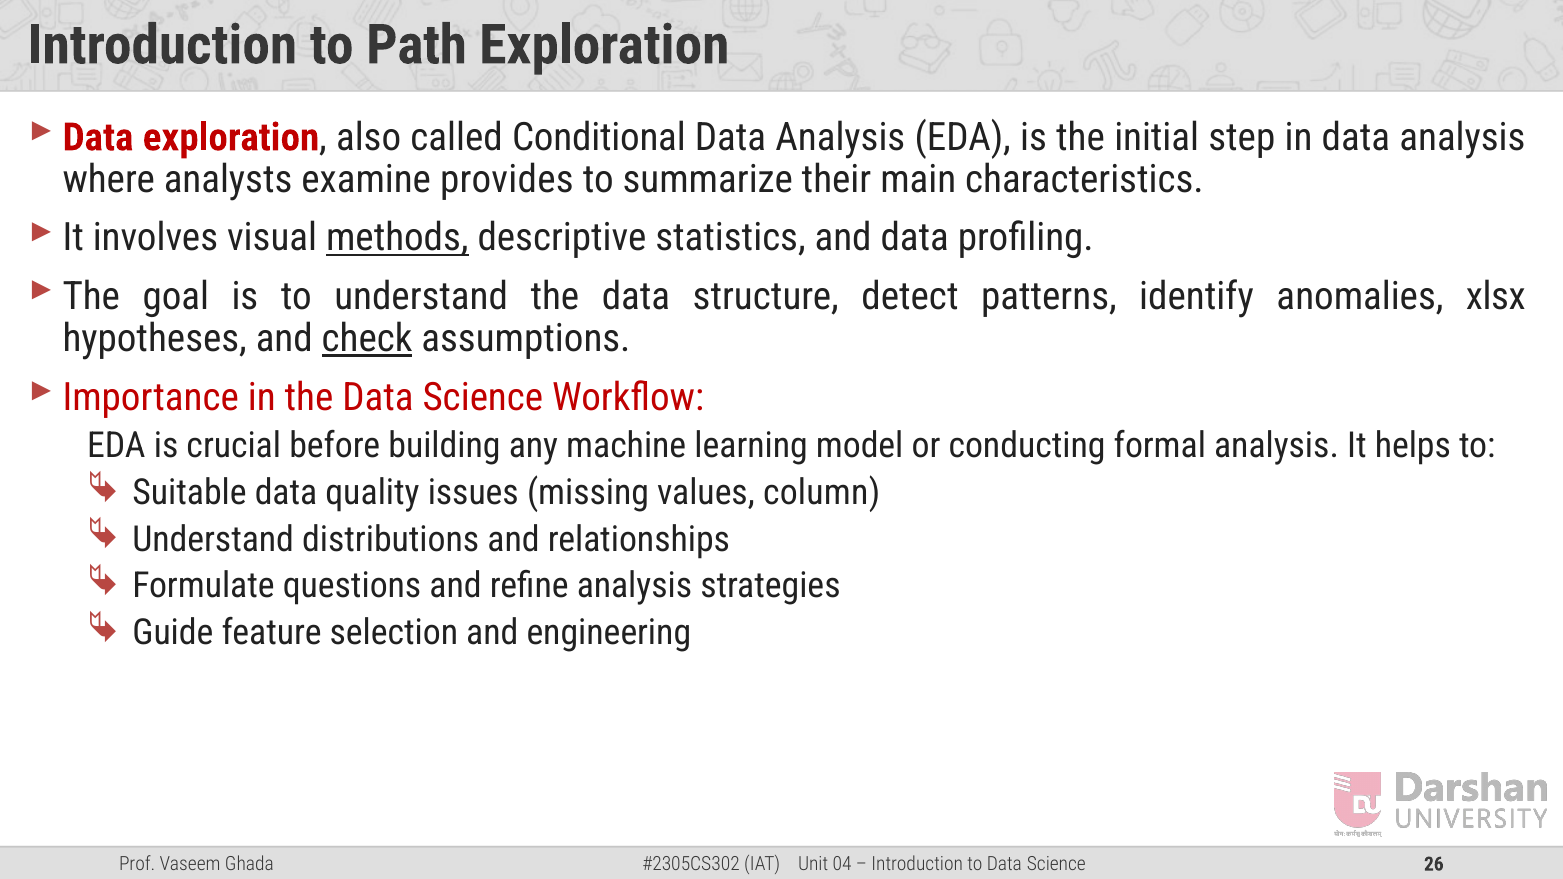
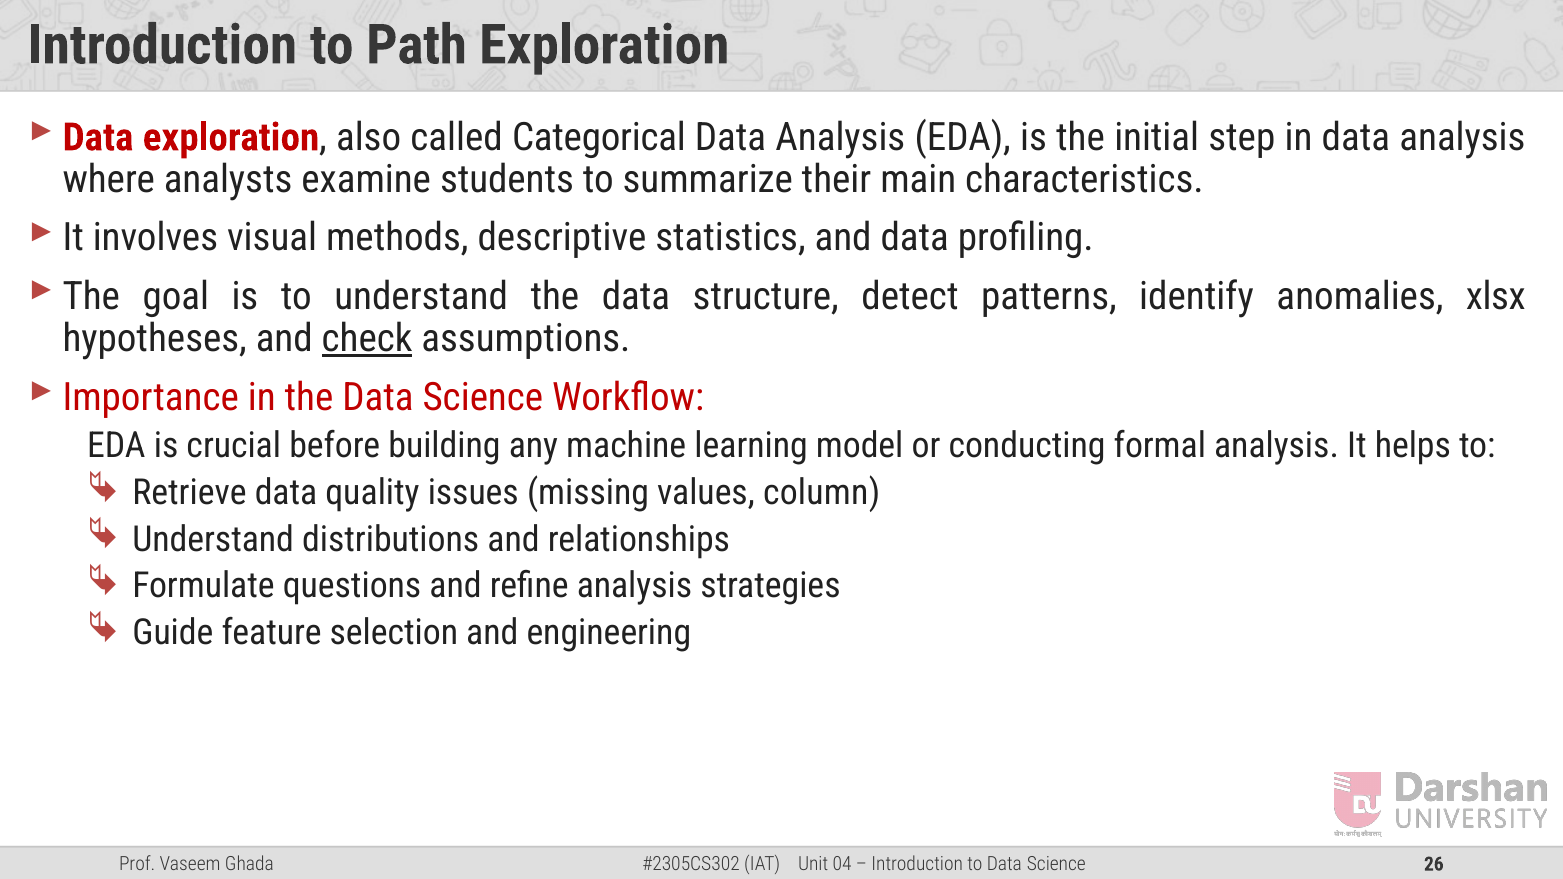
Conditional: Conditional -> Categorical (599, 137)
provides: provides -> students (507, 180)
methods underline: present -> none (397, 238)
Suitable: Suitable -> Retrieve (189, 493)
